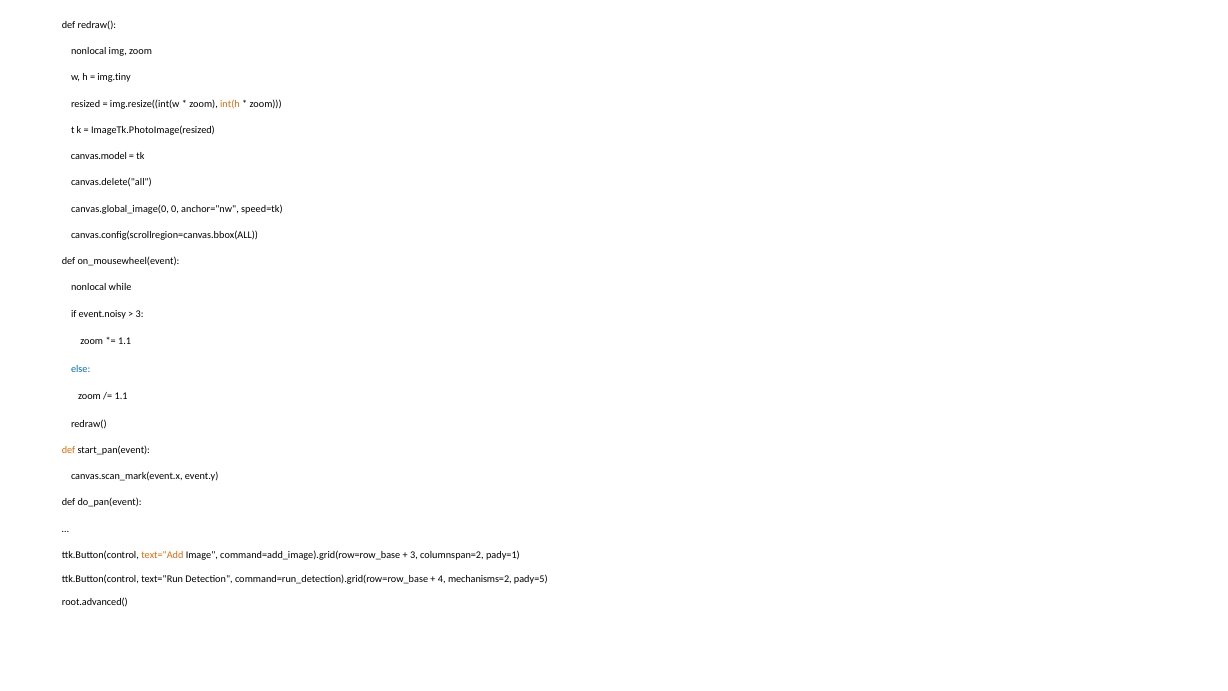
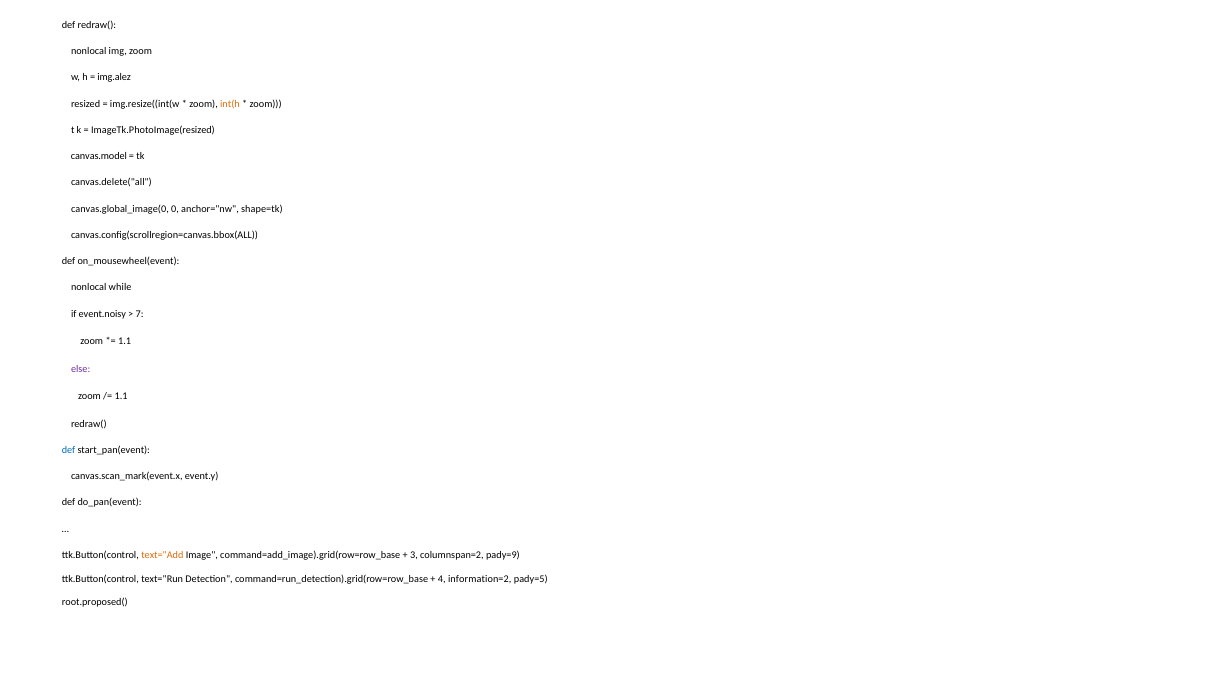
img.tiny: img.tiny -> img.alez (114, 77)
speed=tk: speed=tk -> shape=tk (262, 209)
3: 3 -> 7 (140, 314)
else colour: blue -> purple (81, 369)
def colour: orange -> blue (69, 450)
pady=1: pady=1 -> pady=9 (503, 555)
mechanisms=2: mechanisms=2 -> information=2 (480, 578)
root.advanced(: root.advanced( -> root.proposed( (95, 602)
